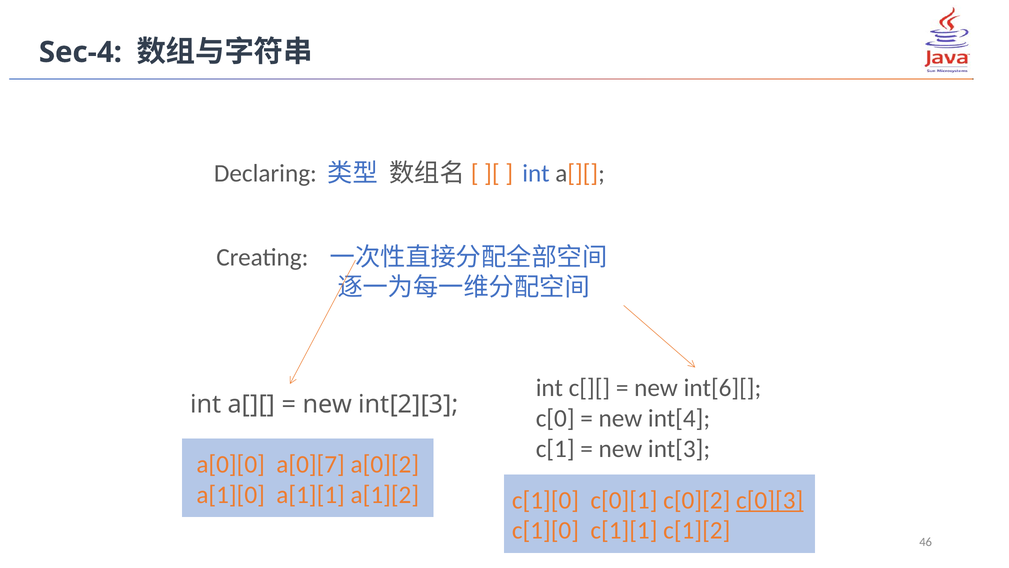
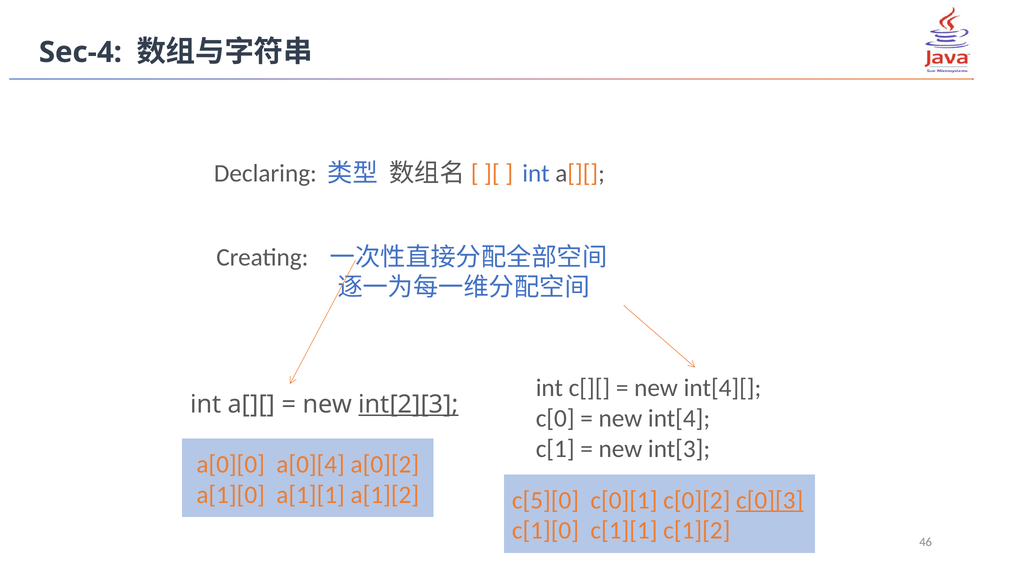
int[6][: int[6][ -> int[4][ (722, 388)
int[2][3 underline: none -> present (408, 404)
a[0][7: a[0][7 -> a[0][4 (311, 464)
a[1][2 c[1][0: c[1][0 -> c[5][0 (545, 500)
